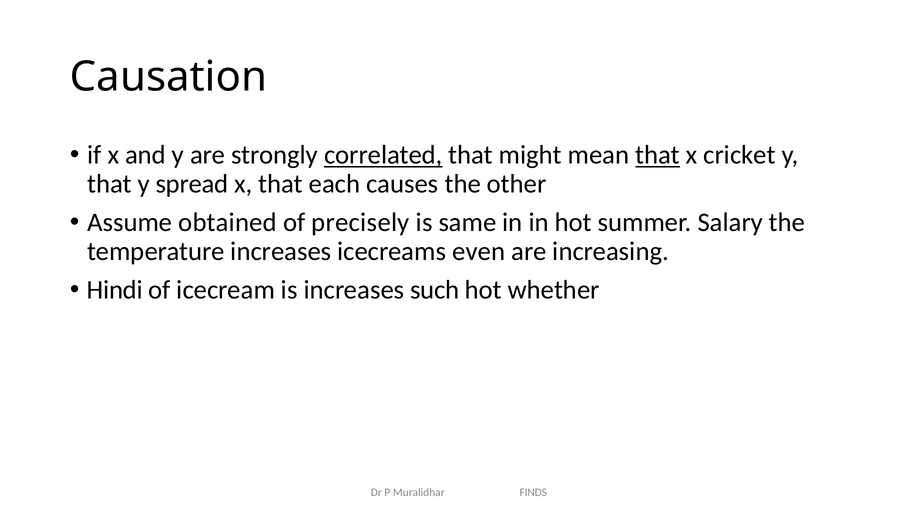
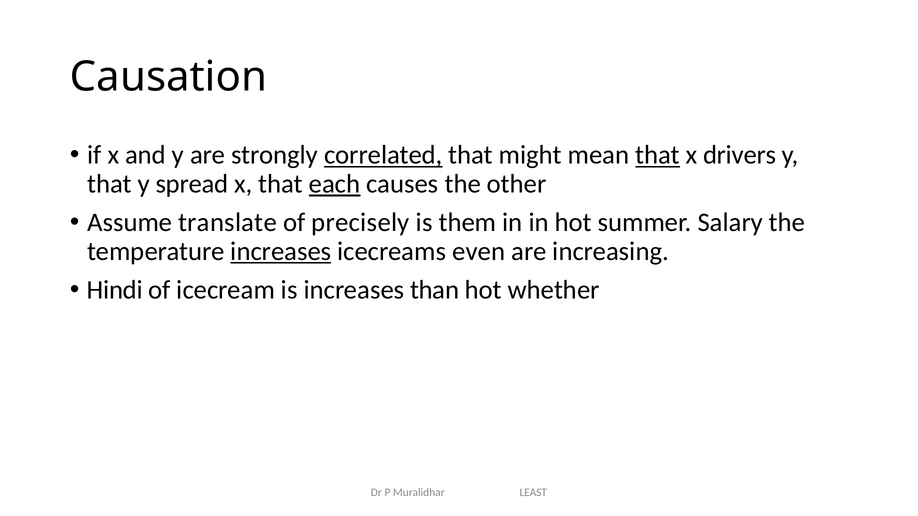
cricket: cricket -> drivers (740, 155)
each underline: none -> present (335, 184)
obtained: obtained -> translate (228, 223)
same: same -> them (467, 223)
increases underline: none -> present (281, 252)
such: such -> than (435, 290)
FINDS: FINDS -> LEAST (533, 493)
